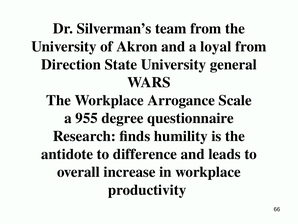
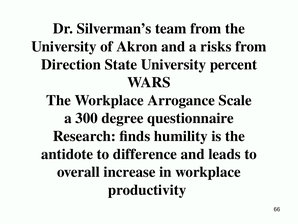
loyal: loyal -> risks (216, 46)
general: general -> percent (233, 64)
955: 955 -> 300 (87, 118)
